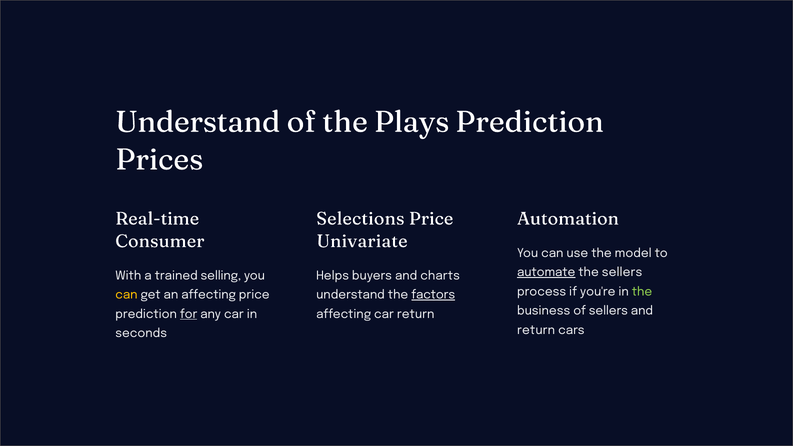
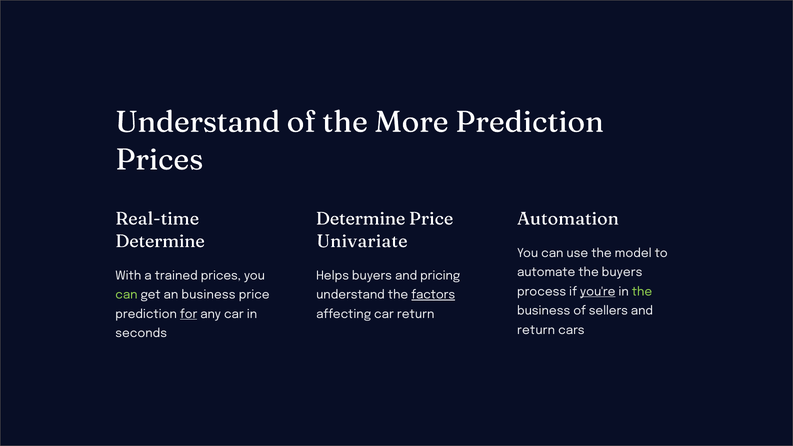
Plays: Plays -> More (412, 122)
Selections: Selections -> Determine (361, 219)
Consumer: Consumer -> Determine (160, 241)
automate underline: present -> none (546, 272)
the sellers: sellers -> buyers (622, 272)
trained selling: selling -> prices (221, 276)
charts: charts -> pricing (440, 276)
you're underline: none -> present (598, 292)
can colour: yellow -> light green (126, 295)
an affecting: affecting -> business (209, 295)
